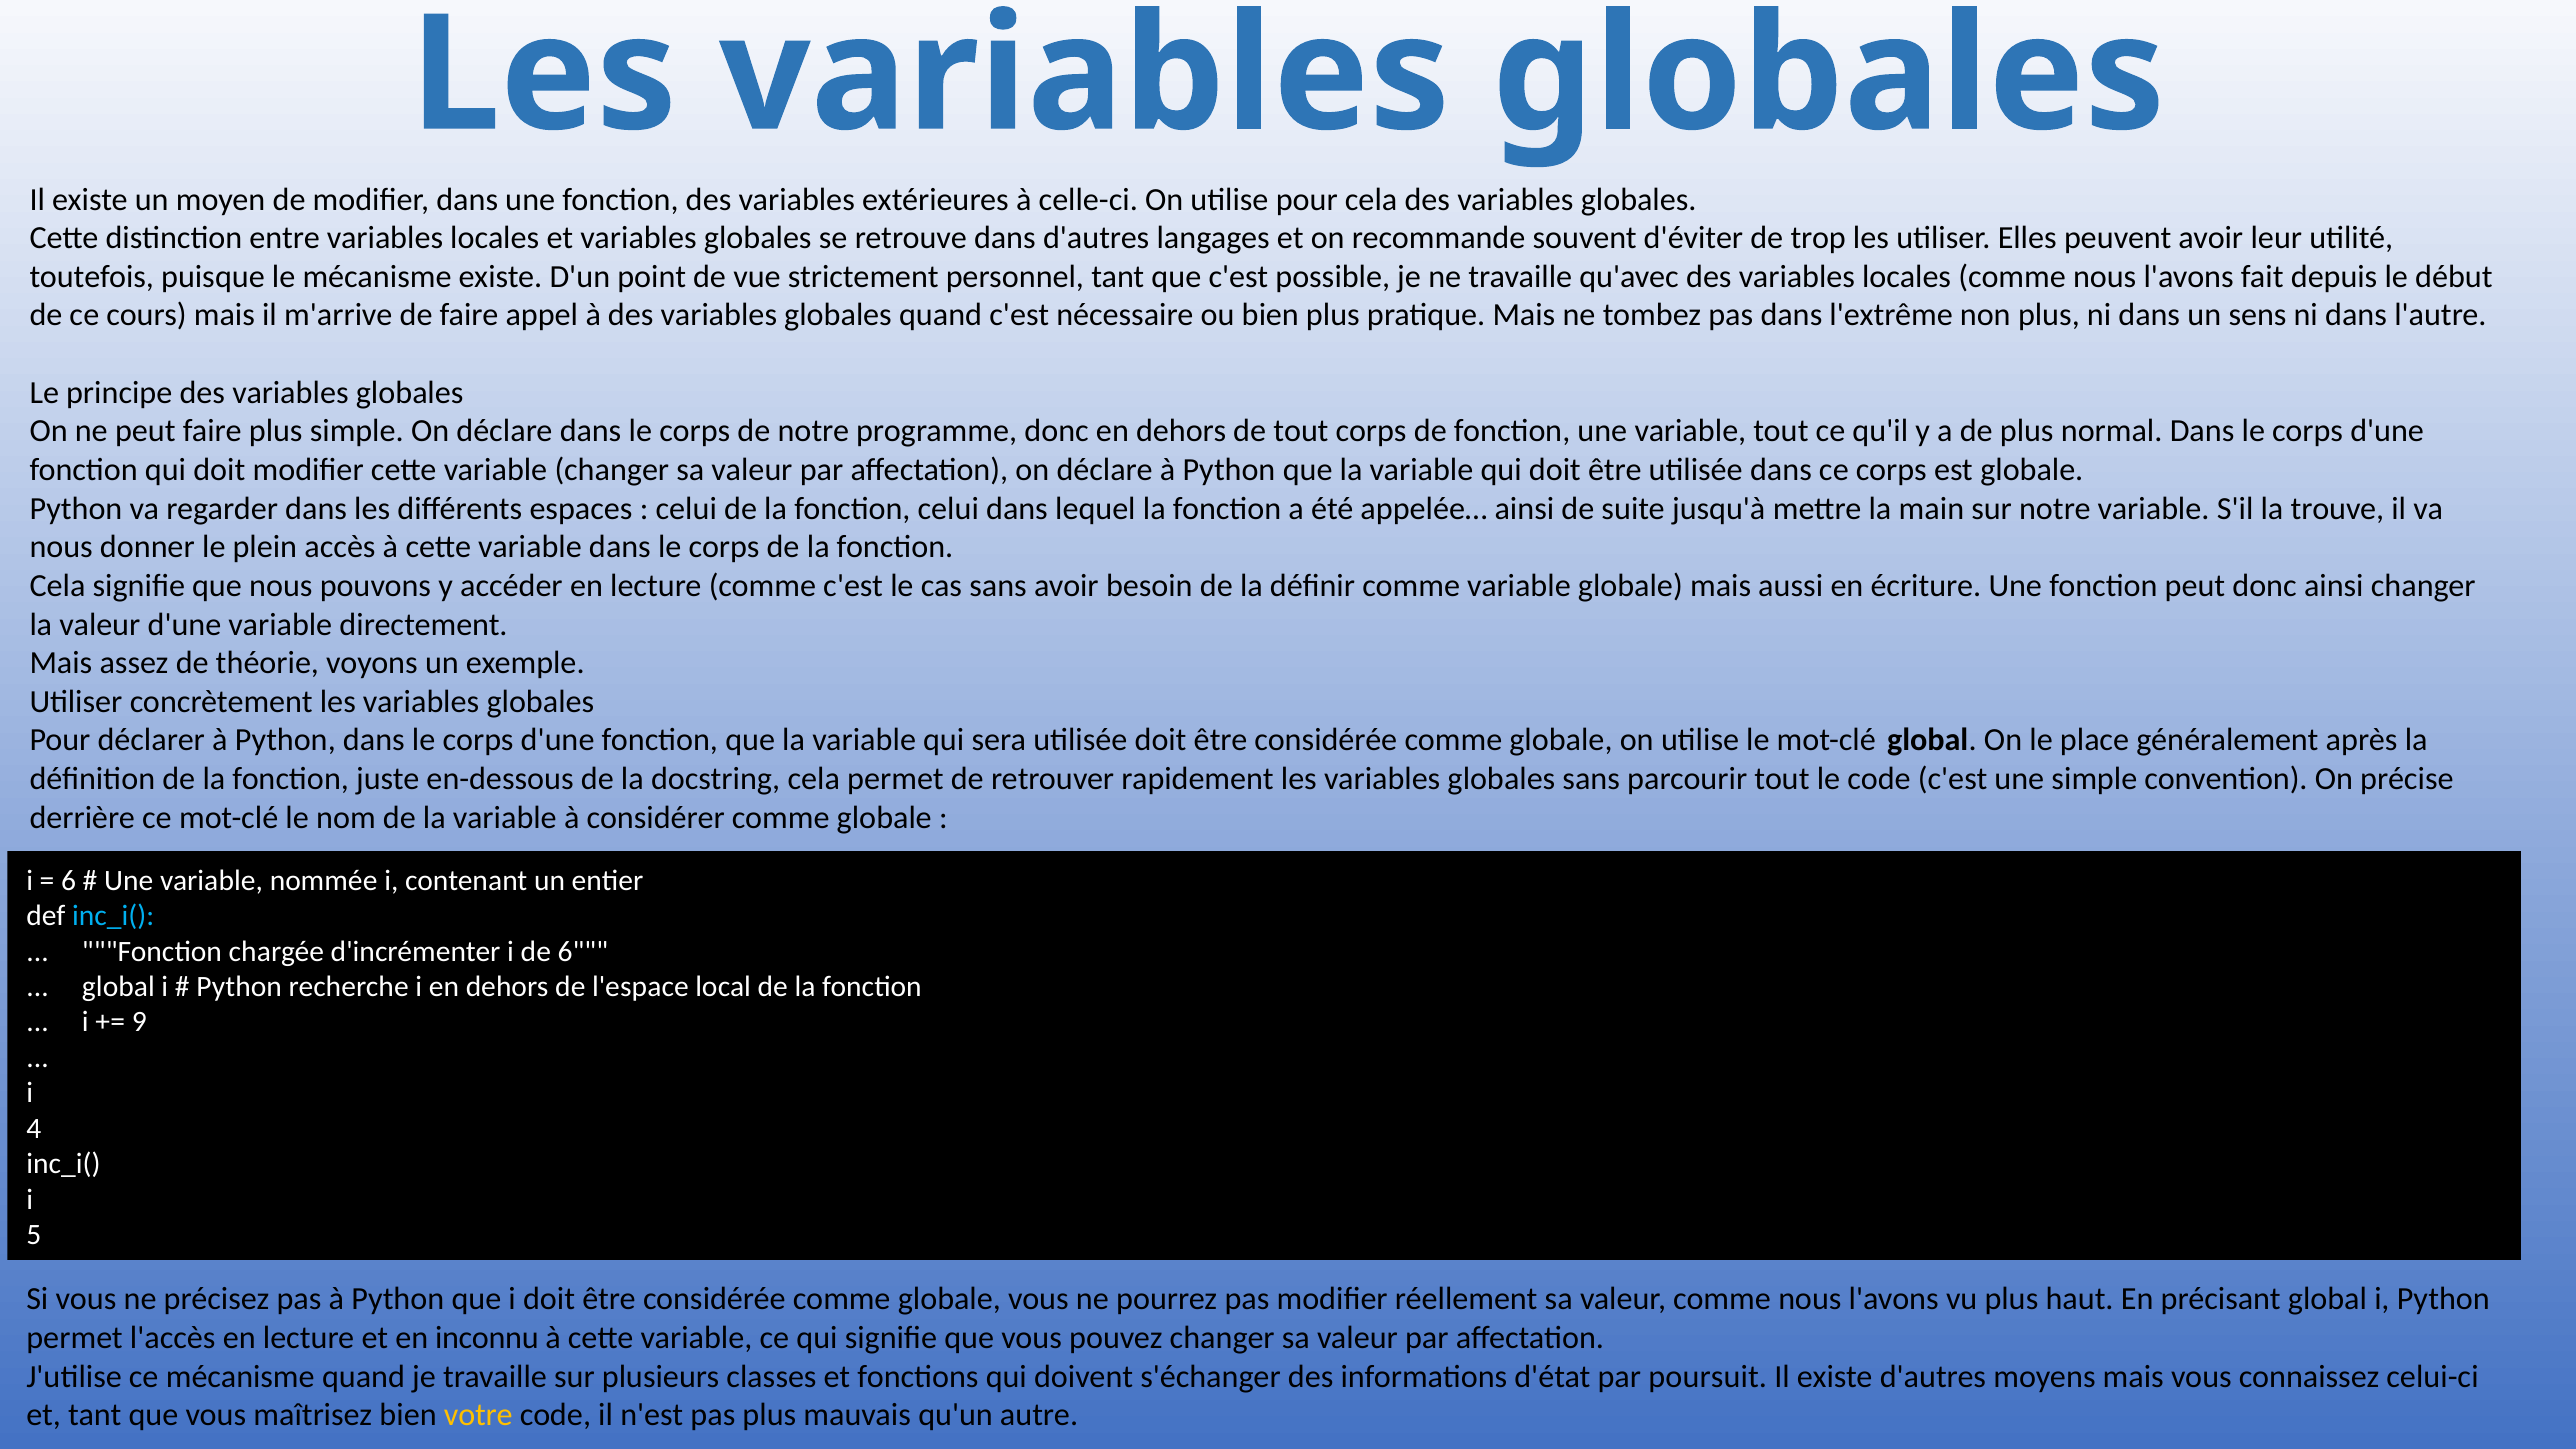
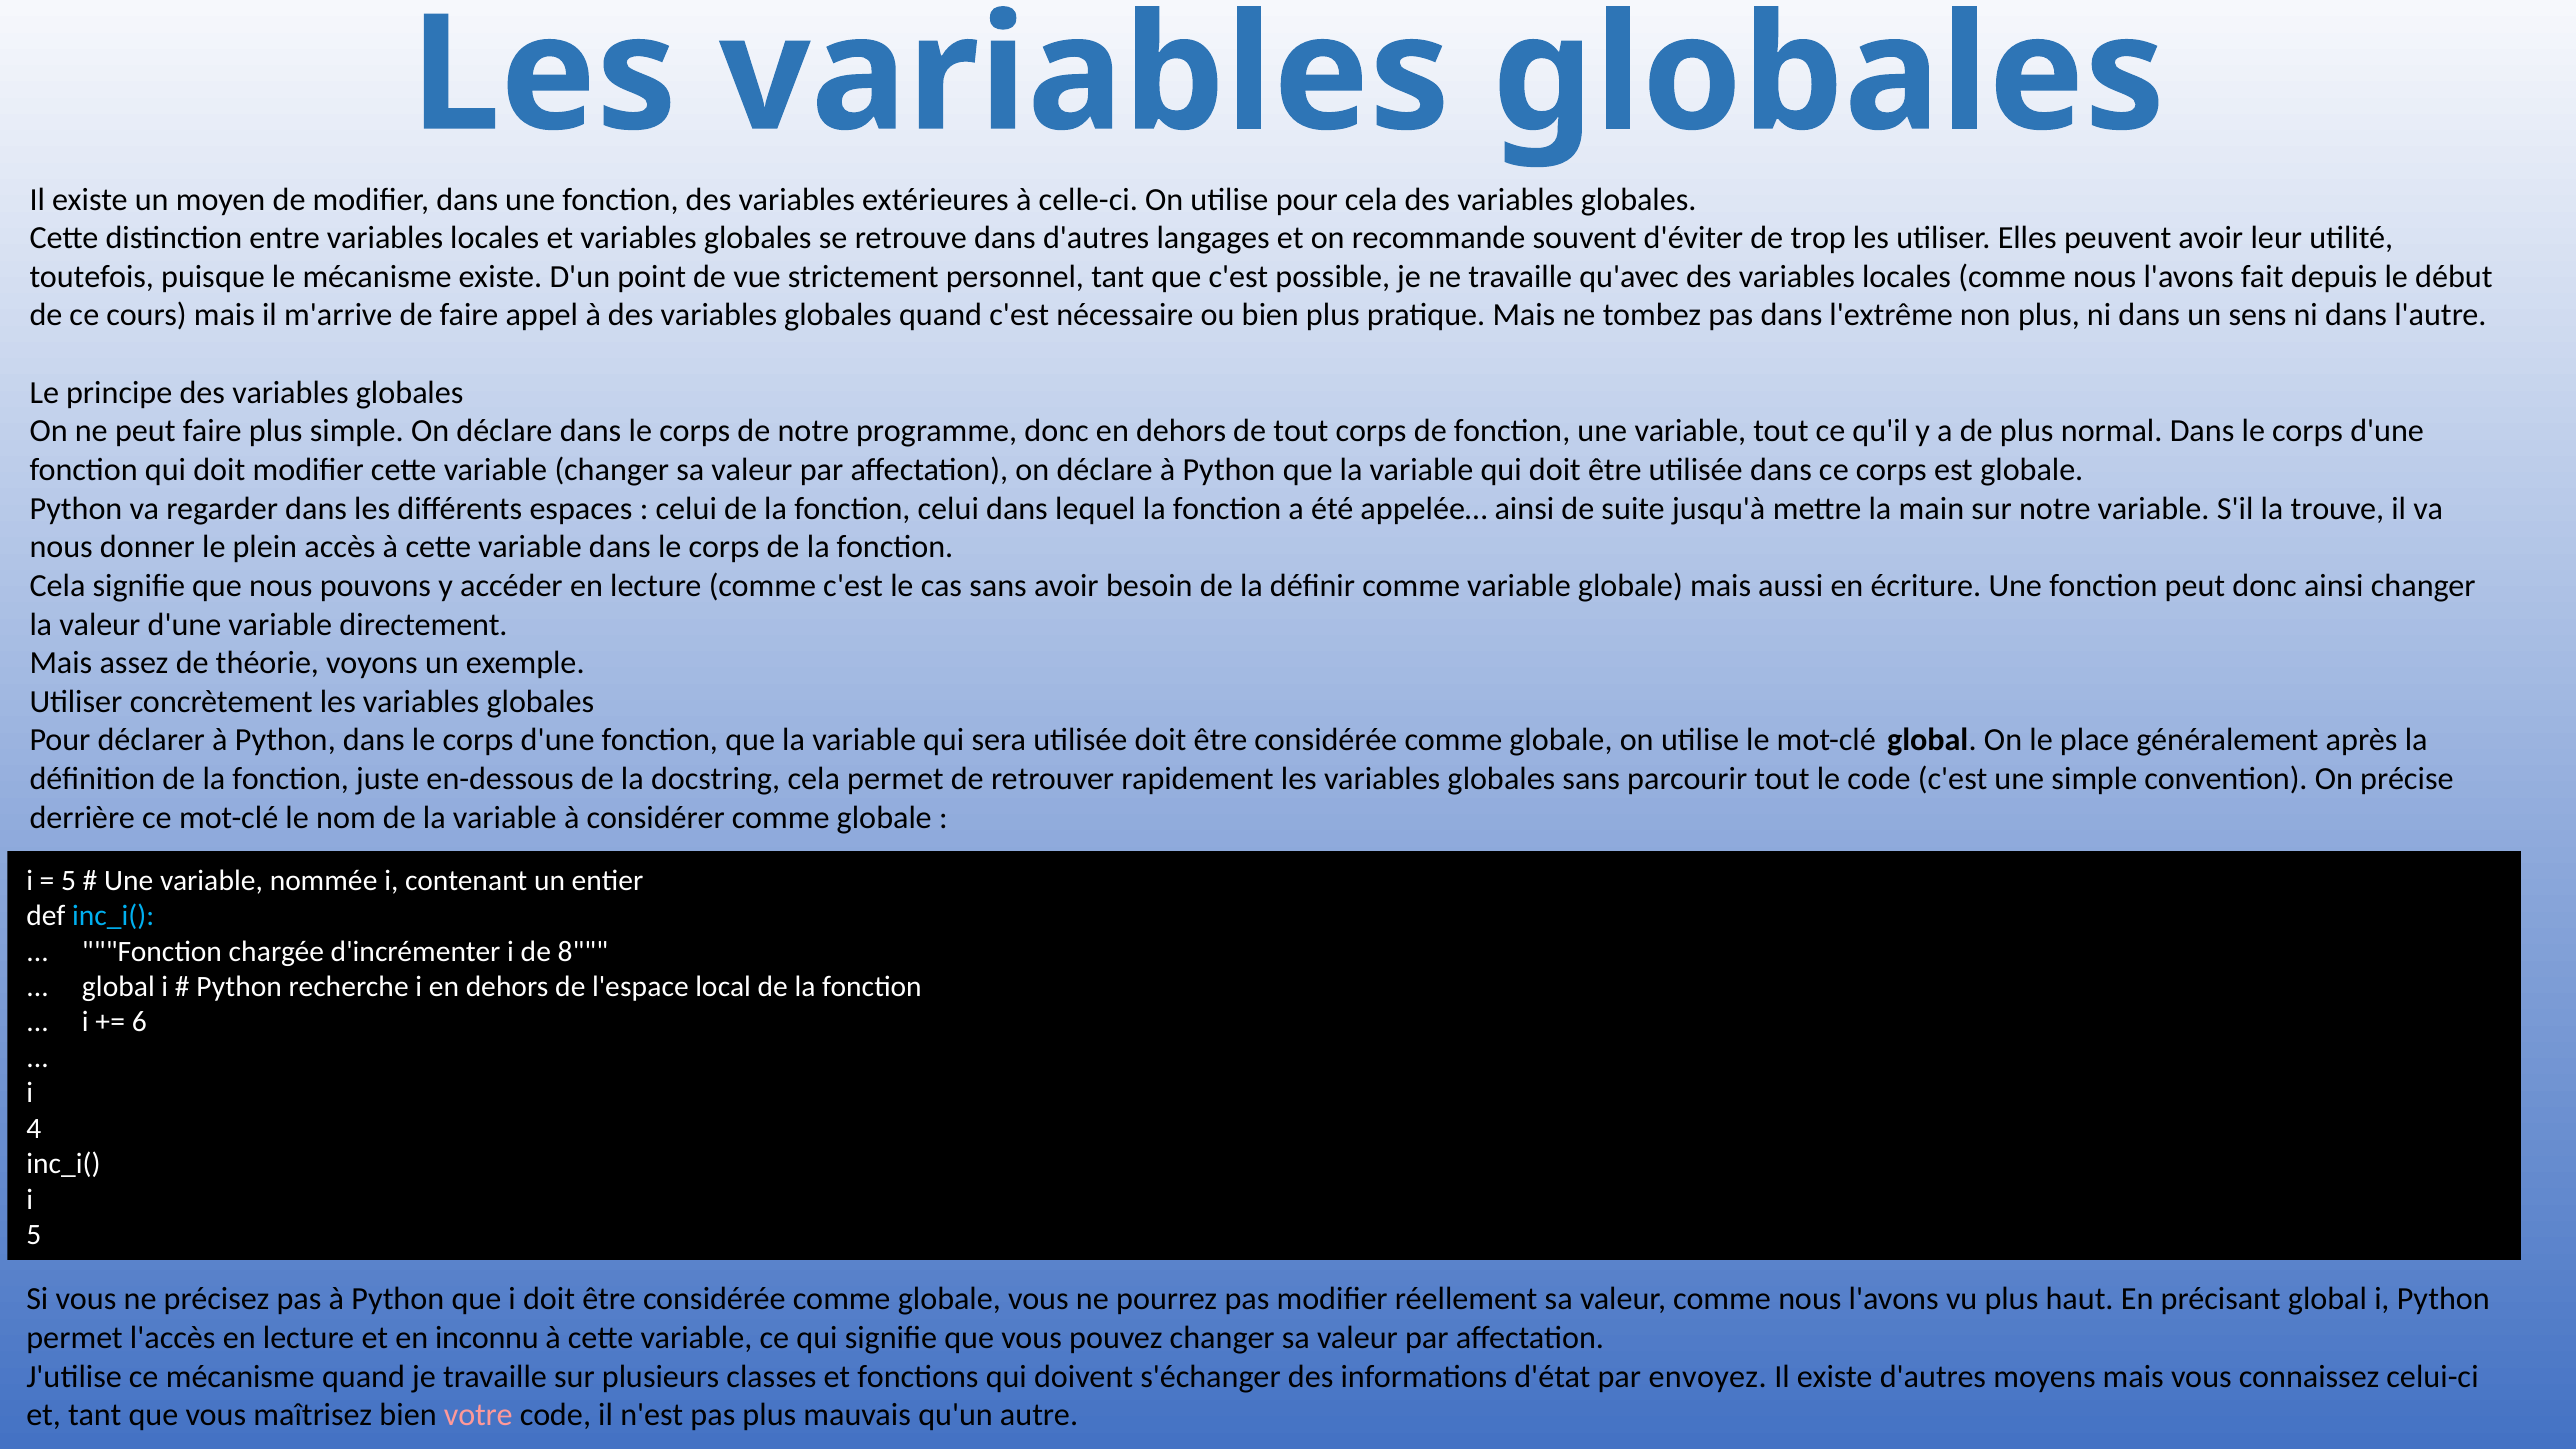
6: 6 -> 5 (69, 880)
de 6: 6 -> 8 (583, 951)
9: 9 -> 6 (139, 1022)
poursuit: poursuit -> envoyez (1708, 1376)
votre colour: yellow -> pink (478, 1415)
